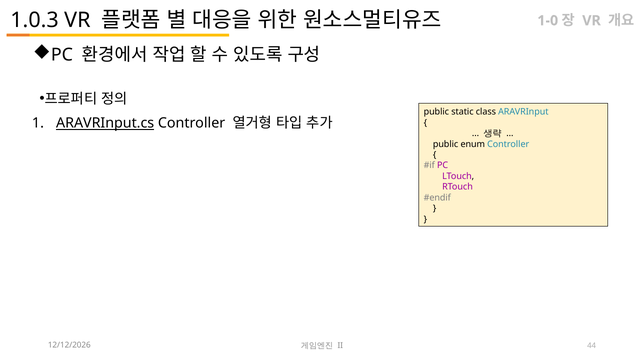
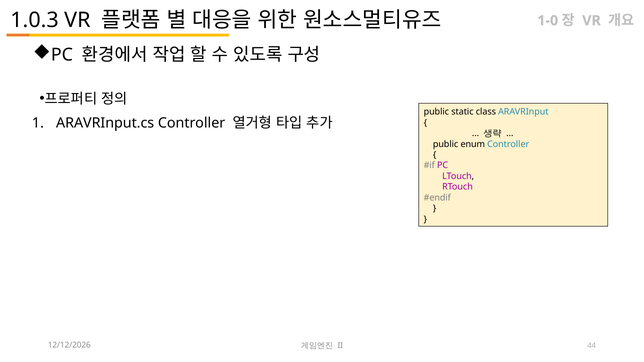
ARAVRInput.cs underline: present -> none (105, 123)
